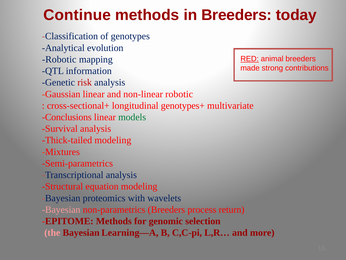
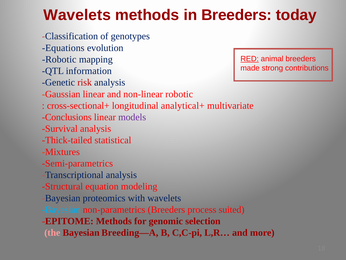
Continue: Continue -> Wavelets (77, 15)
Analytical: Analytical -> Equations (63, 48)
genotypes+: genotypes+ -> analytical+ (183, 105)
models colour: green -> purple (132, 117)
Thick-tailed modeling: modeling -> statistical (113, 140)
Bayesian colour: pink -> light blue (61, 209)
return: return -> suited (232, 209)
Learning—A: Learning—A -> Breeding—A (130, 232)
